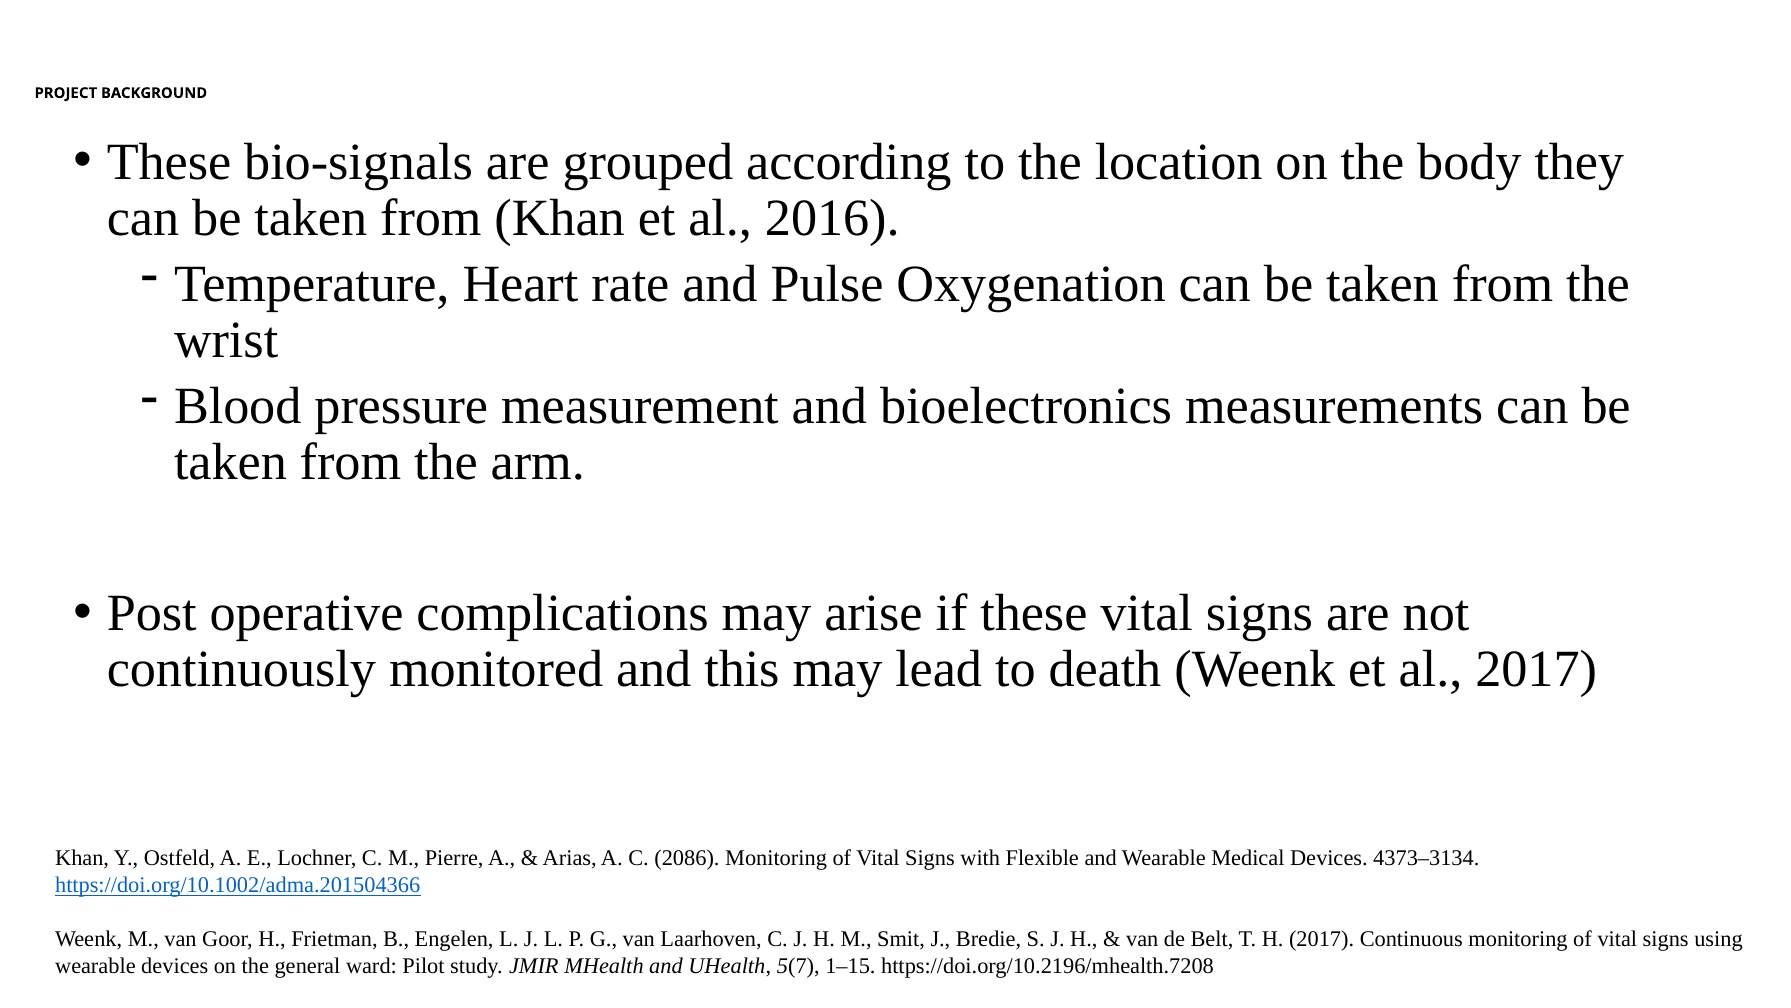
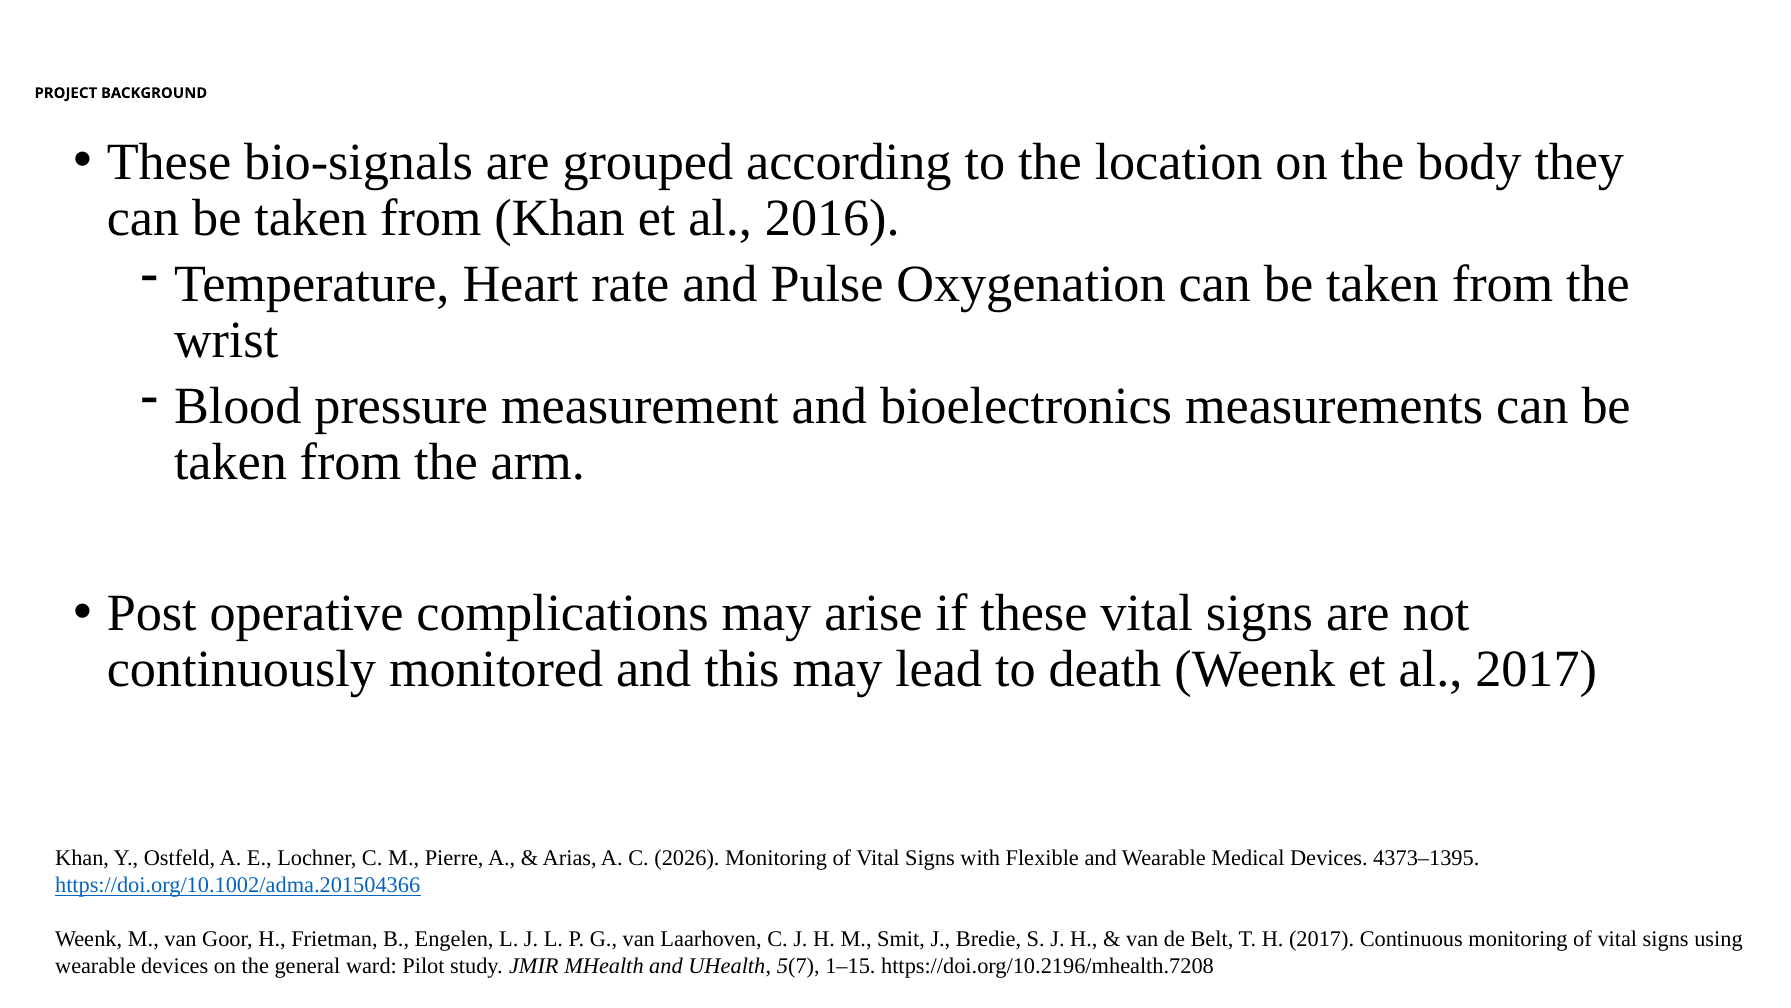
2086: 2086 -> 2026 (687, 858)
4373–3134: 4373–3134 -> 4373–1395 (1426, 858)
